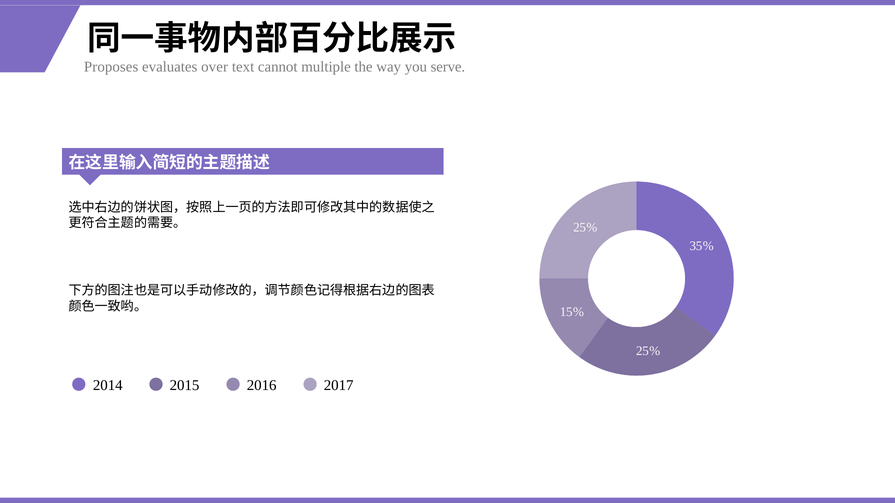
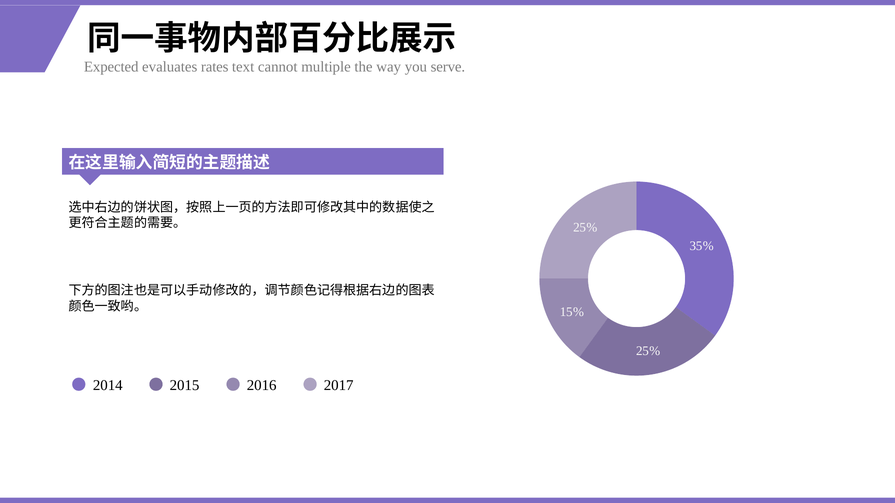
Proposes: Proposes -> Expected (111, 67)
over: over -> rates (215, 67)
